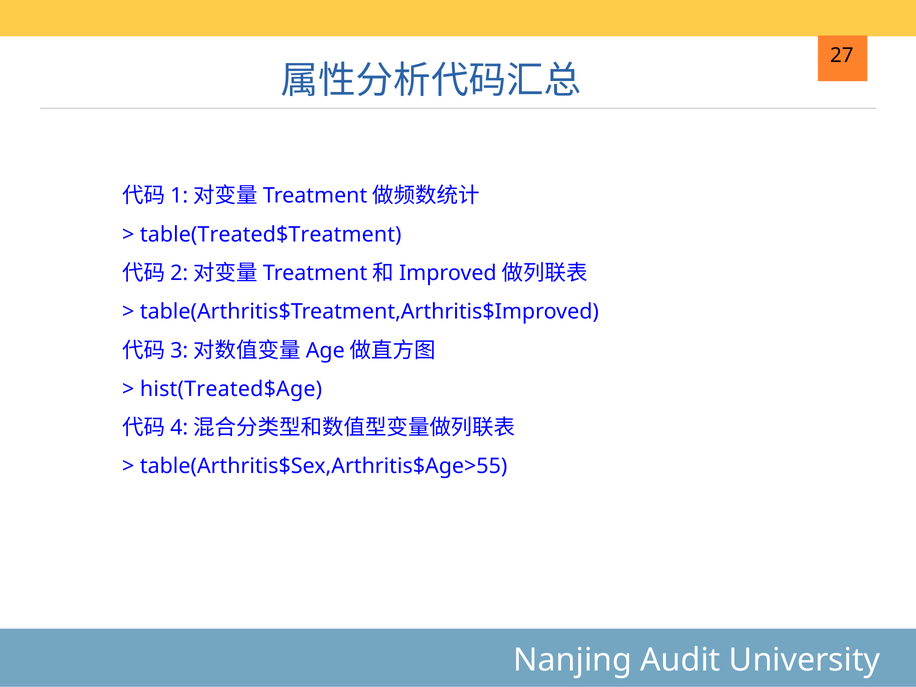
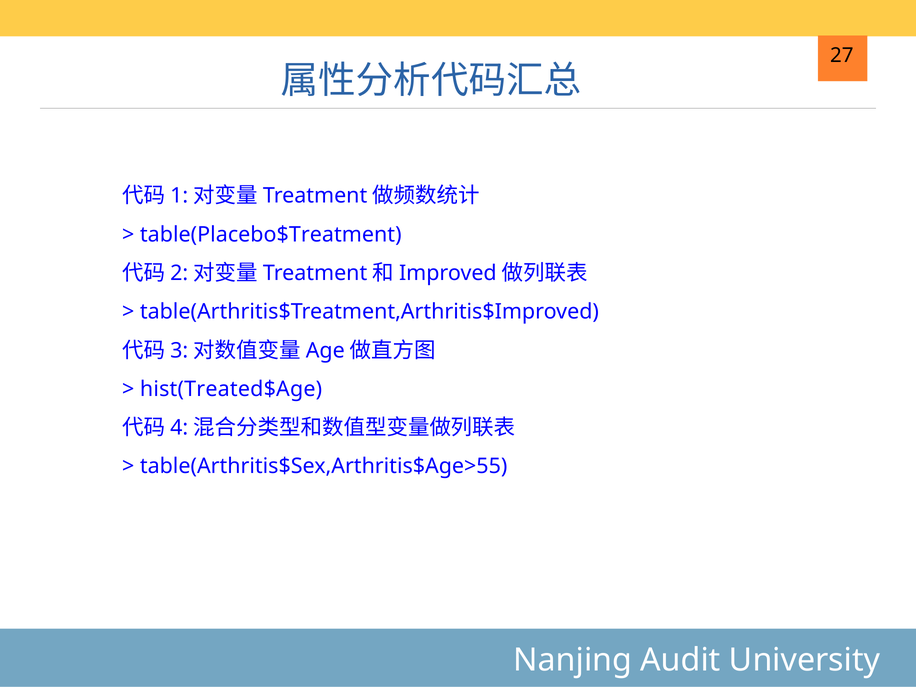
table(Treated$Treatment: table(Treated$Treatment -> table(Placebo$Treatment (271, 235)
